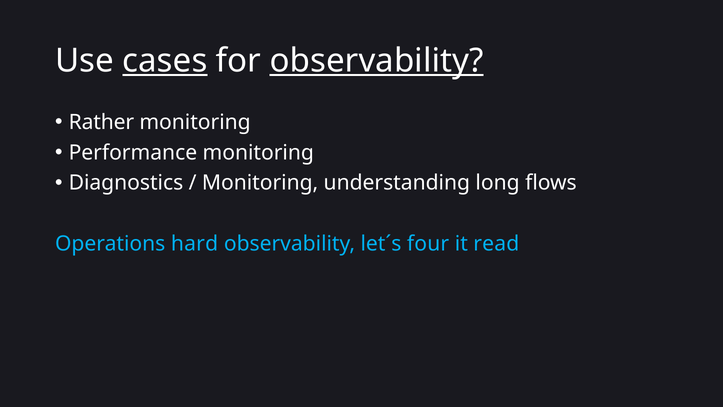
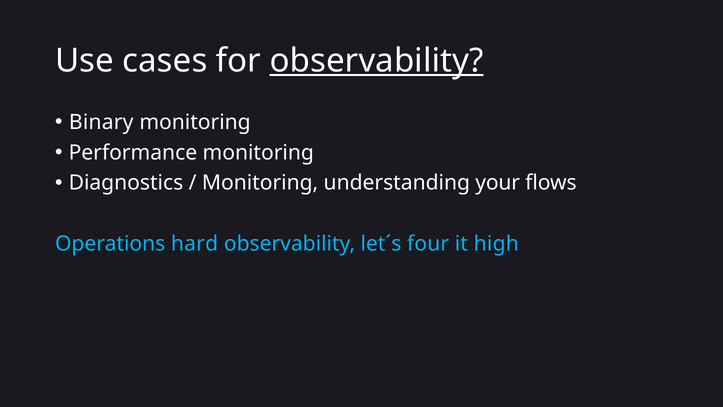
cases underline: present -> none (165, 61)
Rather: Rather -> Binary (101, 122)
long: long -> your (498, 183)
read: read -> high (496, 243)
